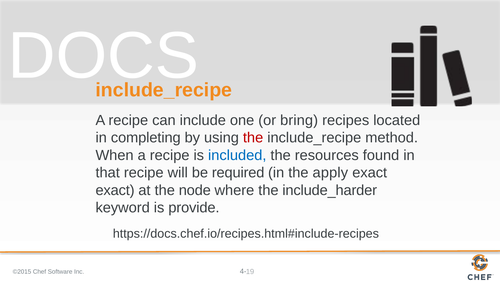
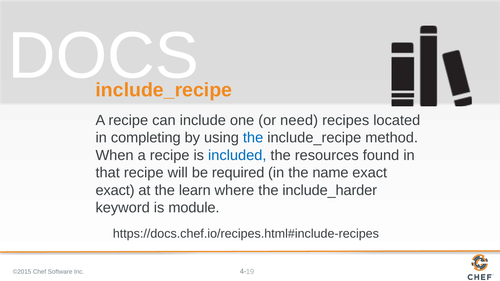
bring: bring -> need (299, 120)
the colour: red -> blue (253, 138)
apply: apply -> name (330, 173)
node: node -> learn (195, 190)
provide: provide -> module (194, 208)
